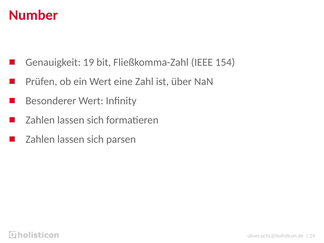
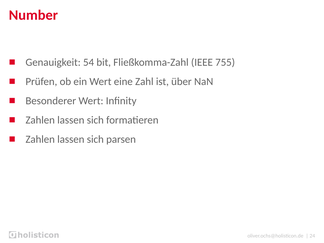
19: 19 -> 54 (89, 62)
154: 154 -> 755 (225, 62)
